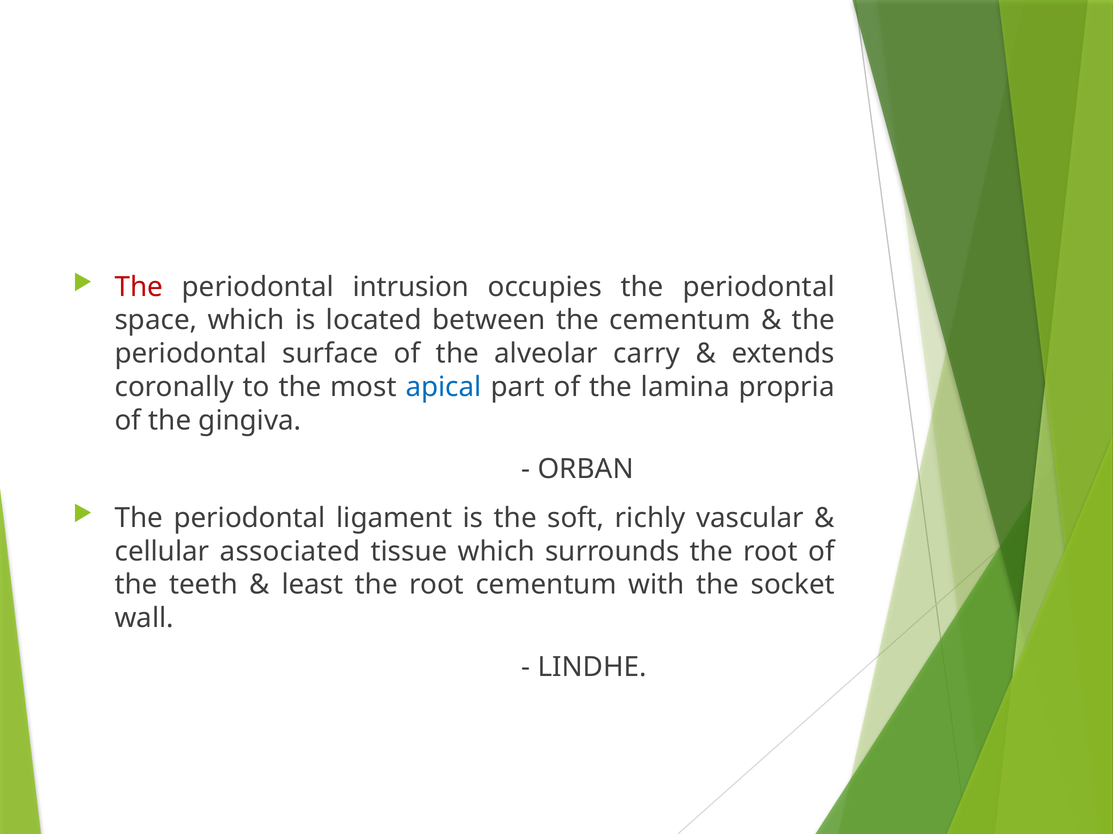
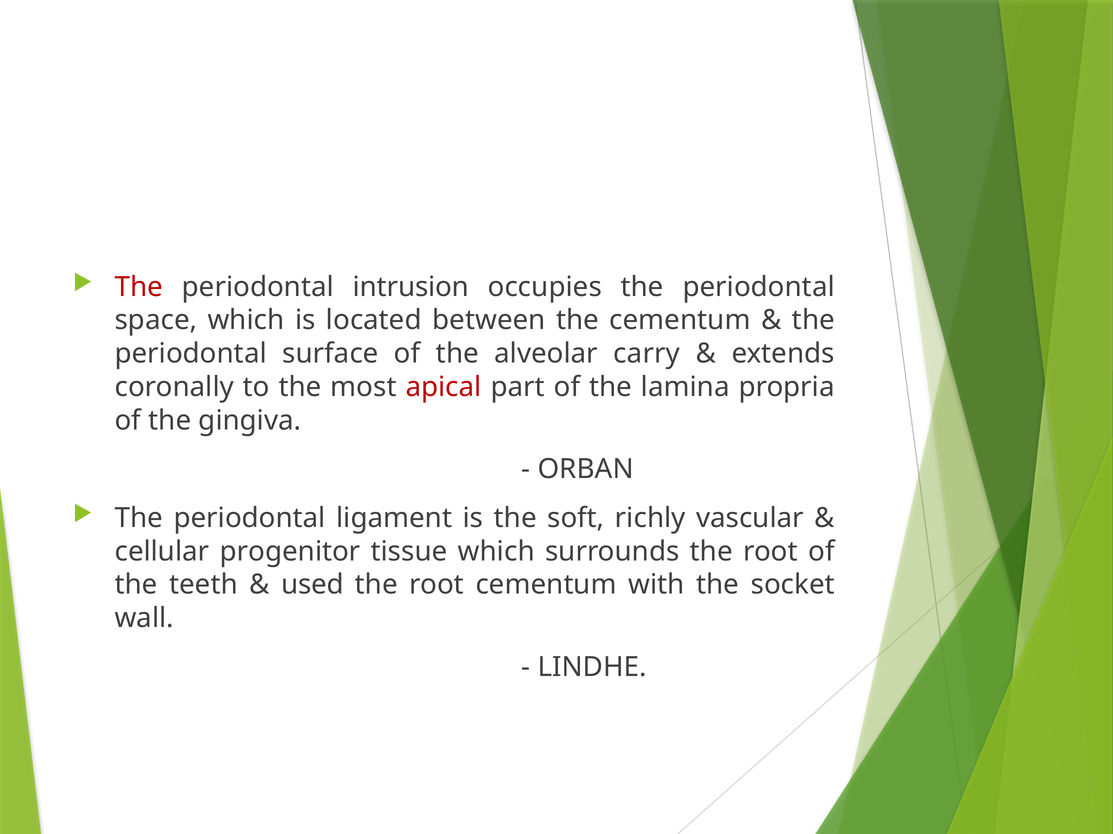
apical colour: blue -> red (444, 387)
associated: associated -> progenitor (290, 552)
least: least -> used (312, 585)
